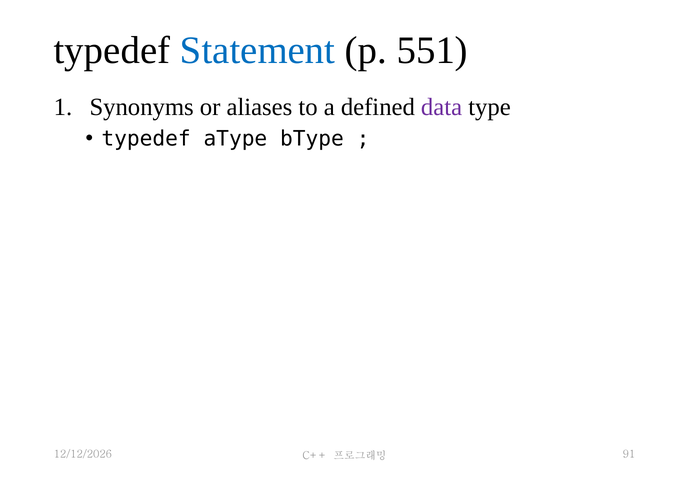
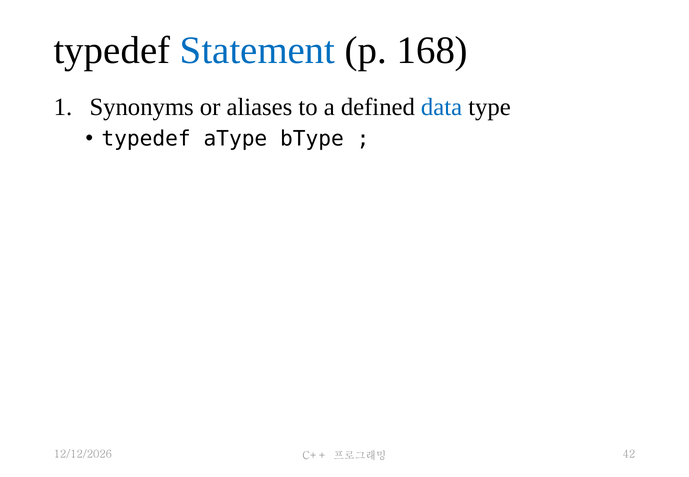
551: 551 -> 168 (432, 50)
data colour: purple -> blue (442, 107)
91: 91 -> 42 (629, 454)
